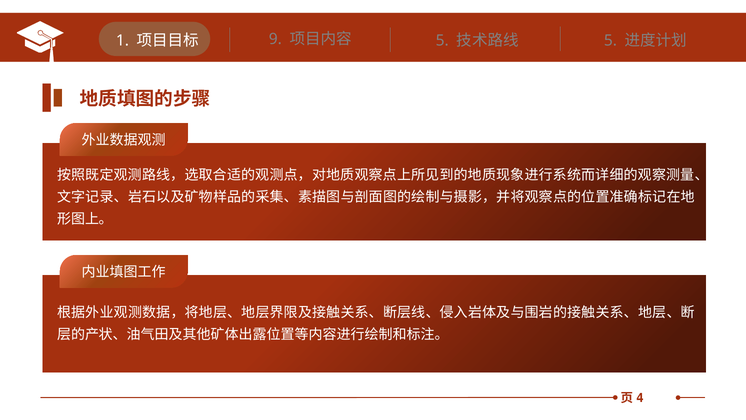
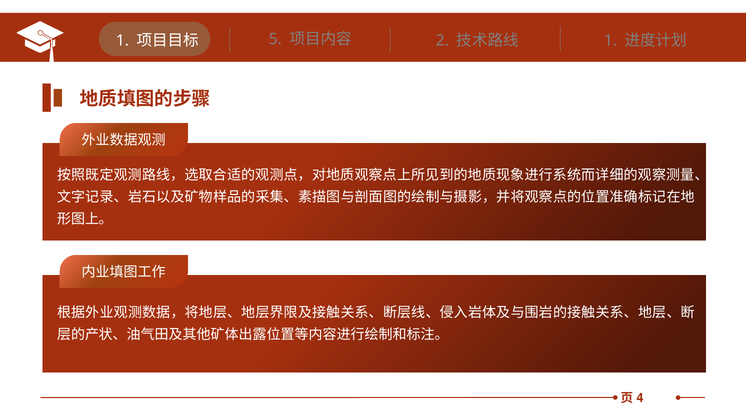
9: 9 -> 5 (275, 39)
5: 5 -> 2 (442, 40)
5: 5 -> 1 (610, 40)
